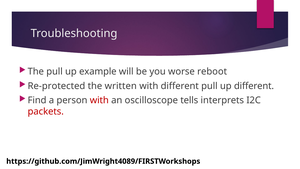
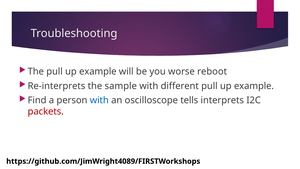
Re-protected: Re-protected -> Re-interprets (56, 86)
written: written -> sample (121, 86)
different pull up different: different -> example (254, 86)
with colour: red -> blue (99, 100)
